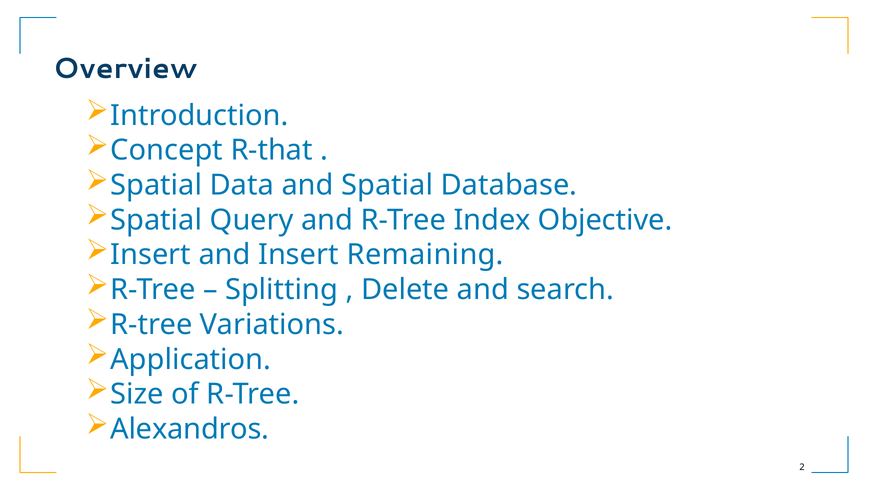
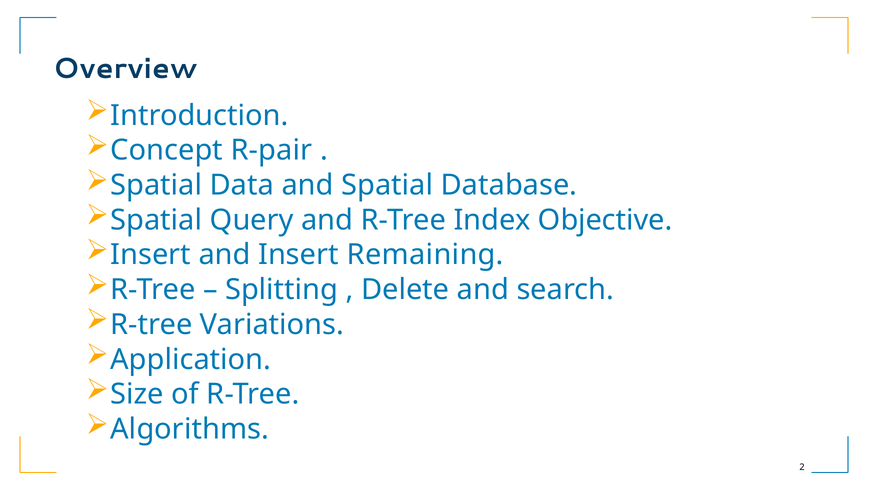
R-that: R-that -> R-pair (271, 150)
Alexandros: Alexandros -> Algorithms (190, 429)
